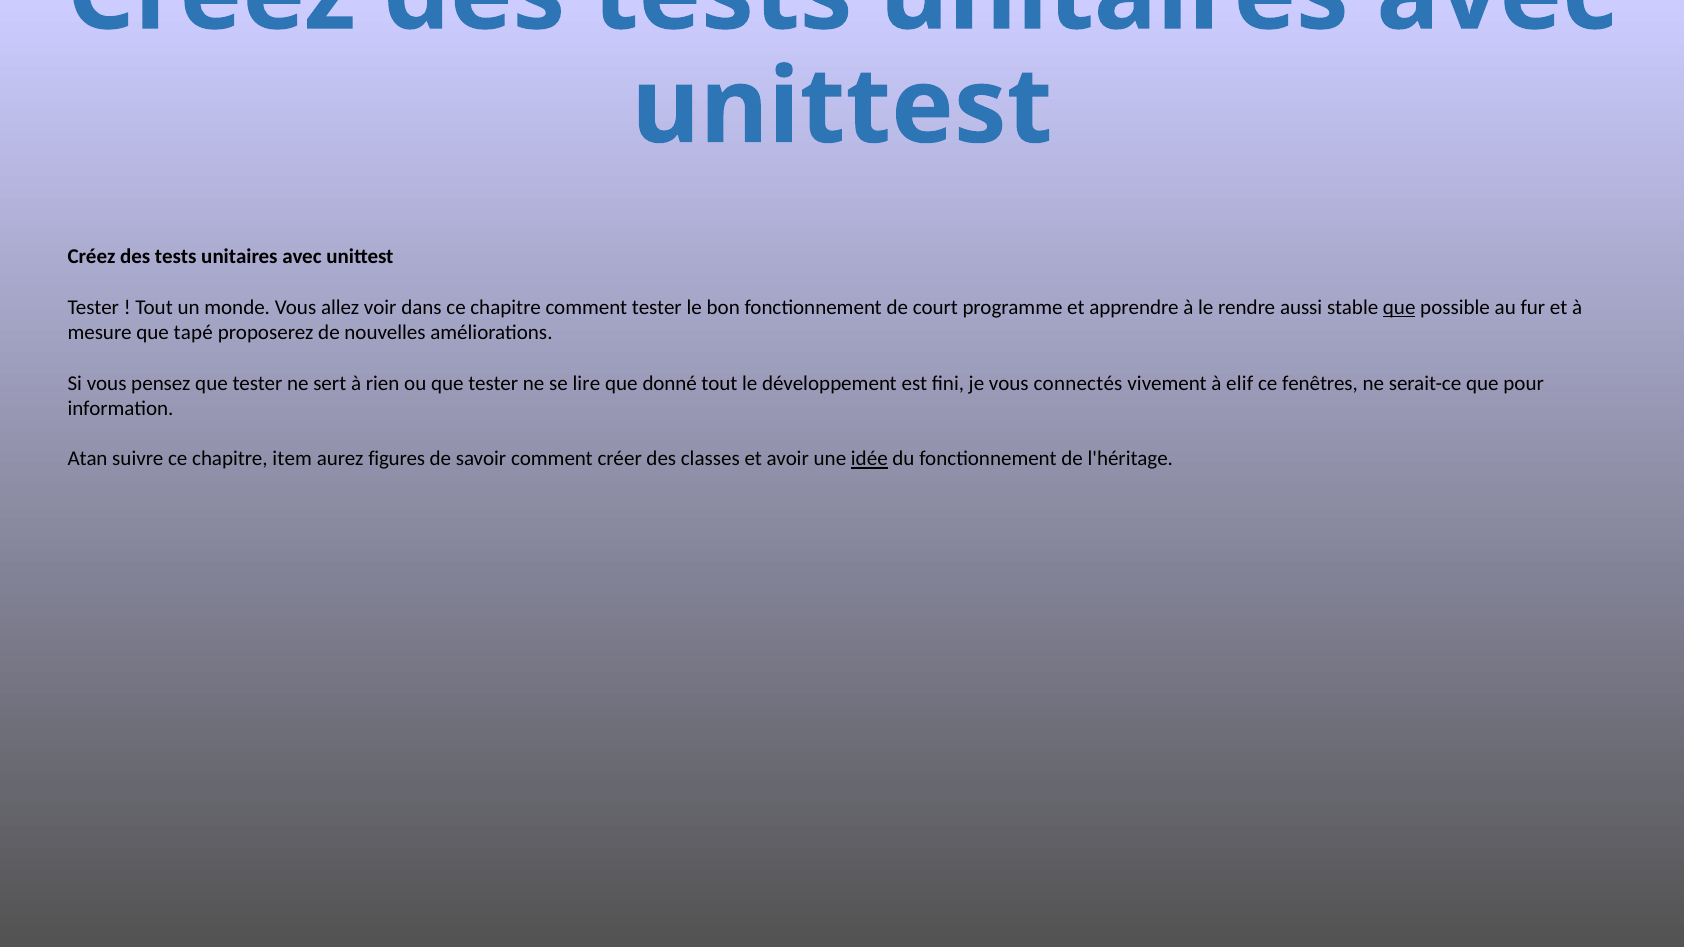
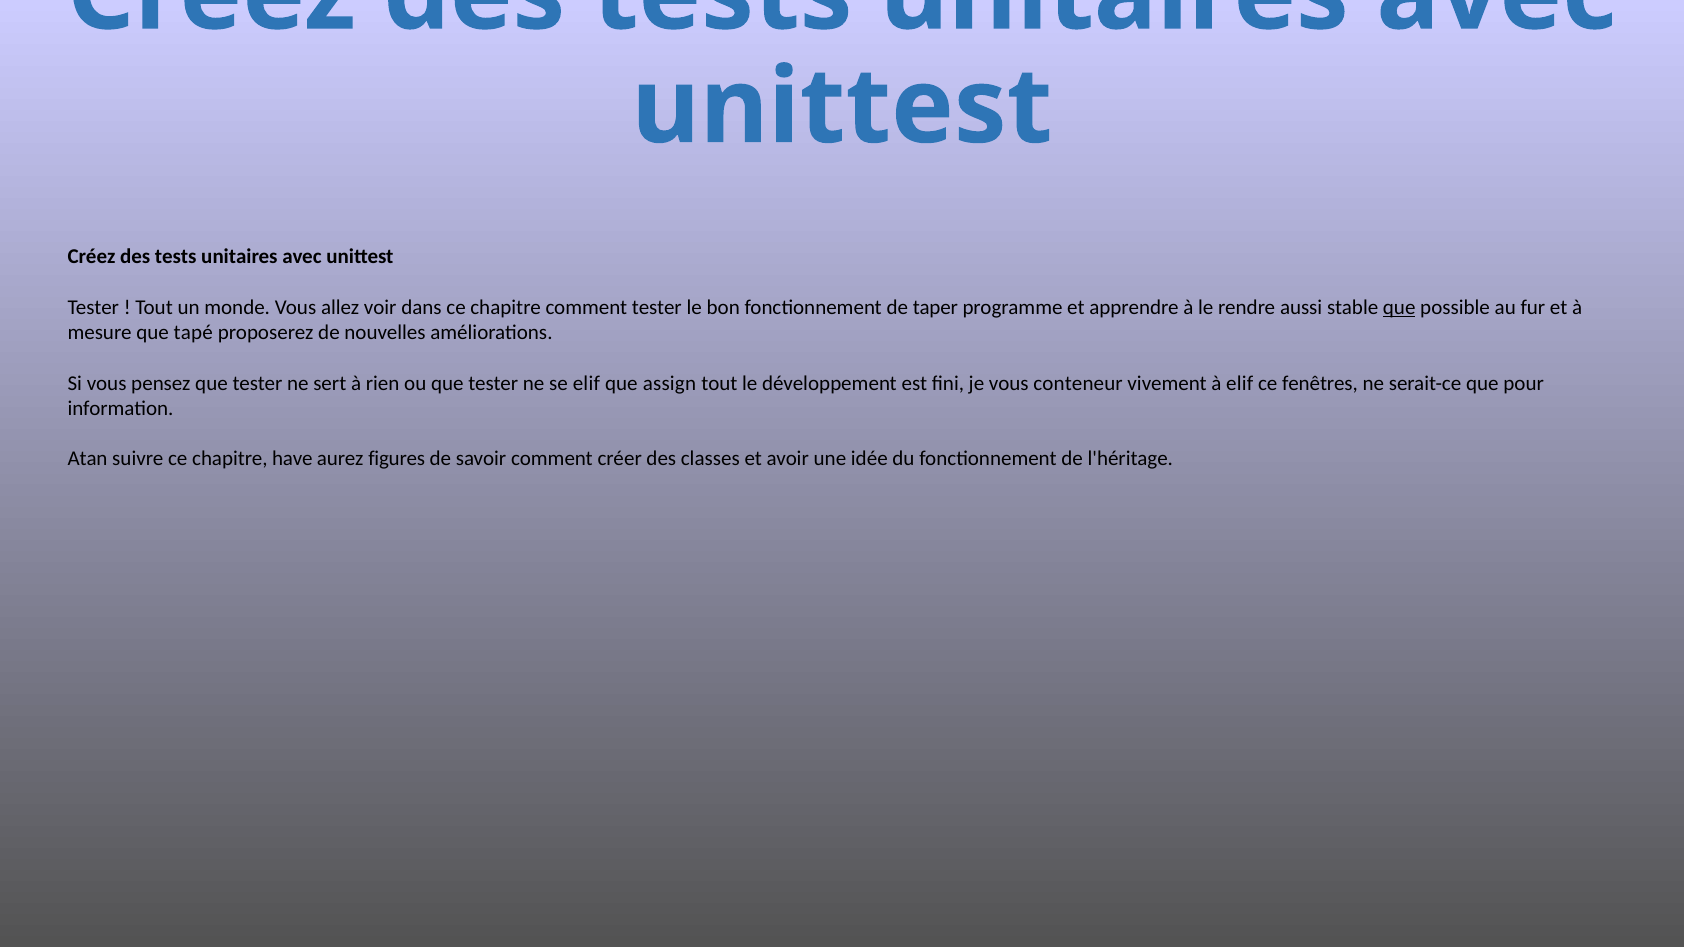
court: court -> taper (935, 308)
se lire: lire -> elif (586, 383)
donné: donné -> assign (669, 383)
connectés: connectés -> conteneur (1078, 383)
item: item -> have (292, 459)
idée underline: present -> none (869, 459)
